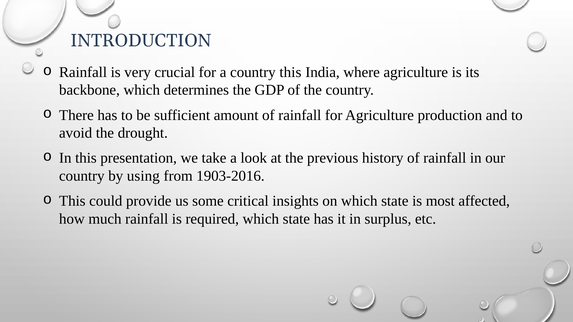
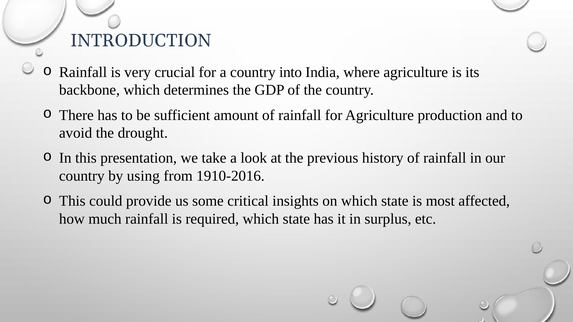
country this: this -> into (291, 72)
1903-2016: 1903-2016 -> 1910-2016 (230, 176)
